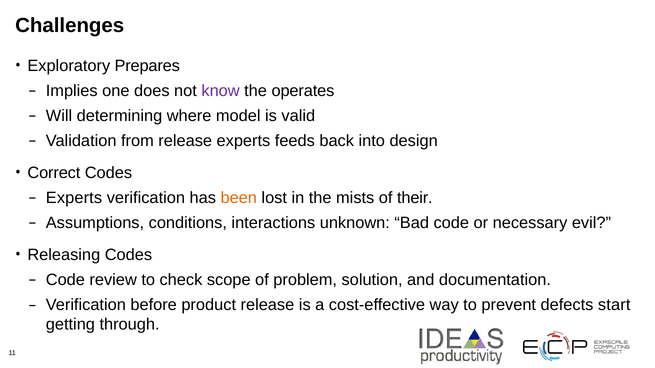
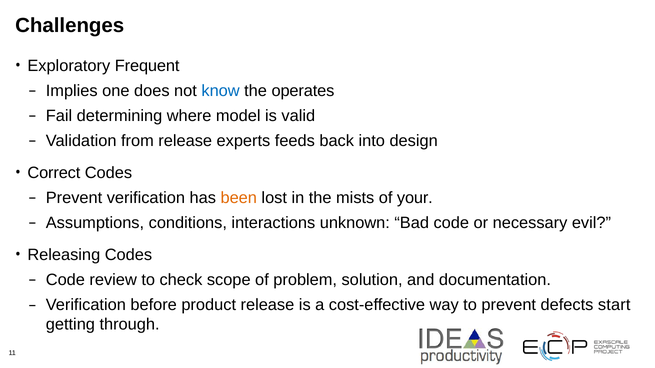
Prepares: Prepares -> Frequent (147, 66)
know colour: purple -> blue (221, 91)
Will: Will -> Fail (59, 116)
Experts: Experts -> Prevent (74, 198)
their: their -> your (415, 198)
